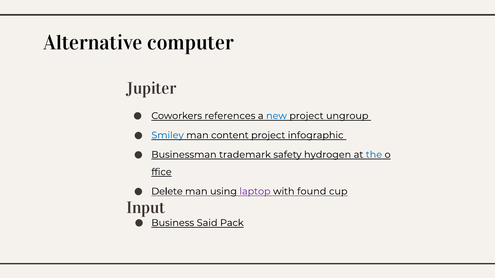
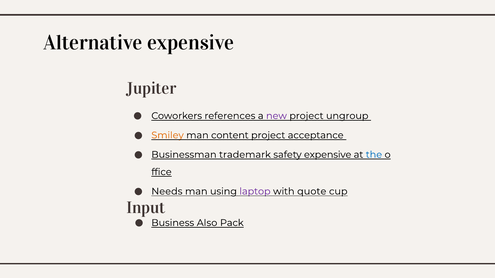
Alternative computer: computer -> expensive (191, 43)
new colour: blue -> purple (276, 116)
Smiley colour: blue -> orange (168, 135)
infographic: infographic -> acceptance (316, 135)
safety hydrogen: hydrogen -> expensive (328, 155)
Delete: Delete -> Needs (167, 192)
found: found -> quote (312, 192)
Said: Said -> Also (207, 223)
